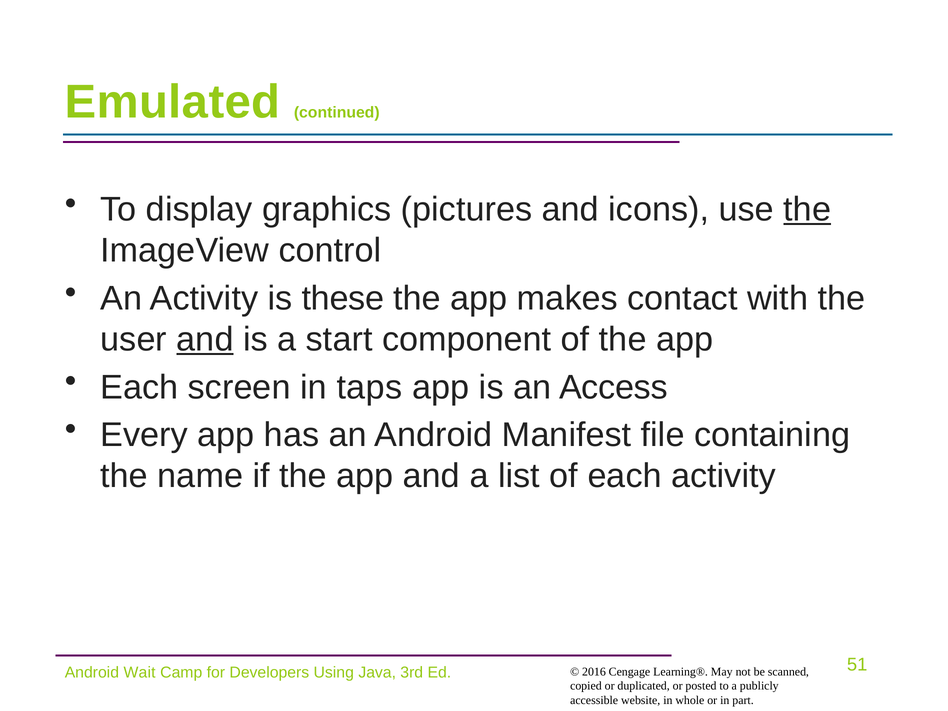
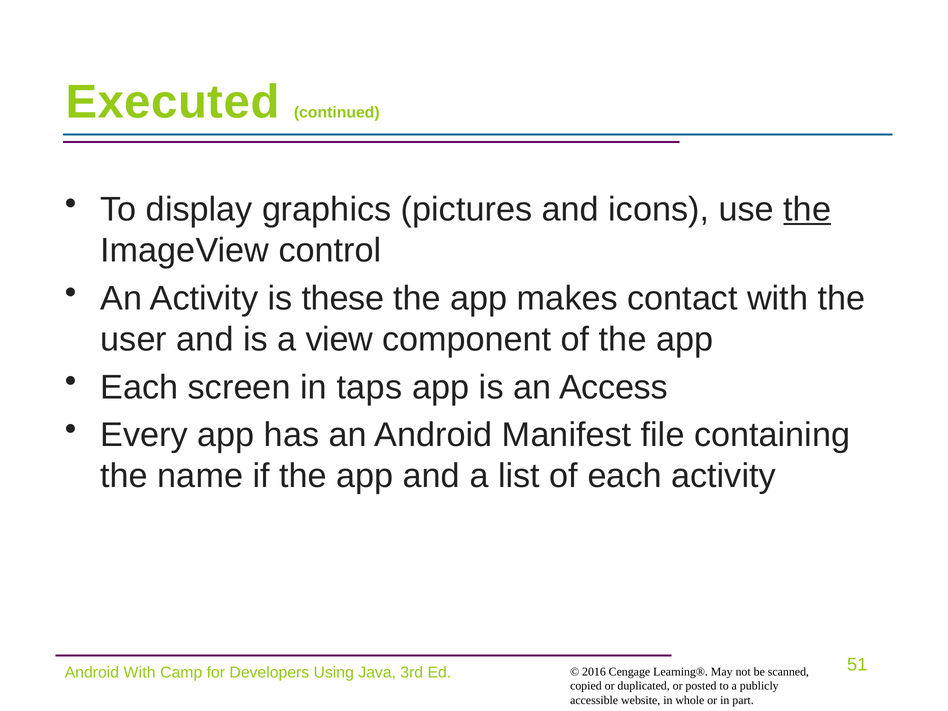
Emulated: Emulated -> Executed (172, 102)
and underline: present -> none (205, 339)
start: start -> view (339, 339)
Android Wait: Wait -> With (140, 673)
